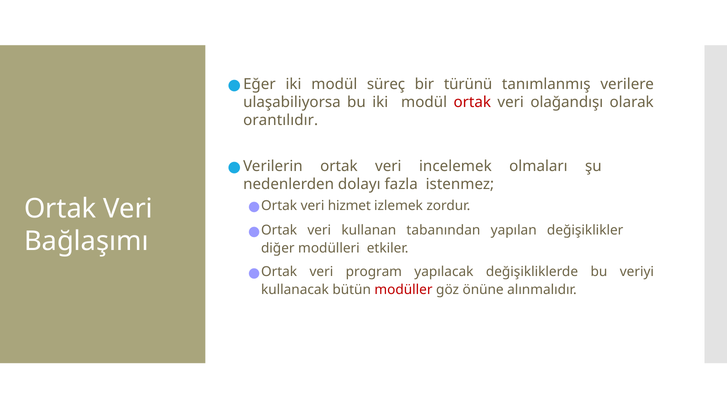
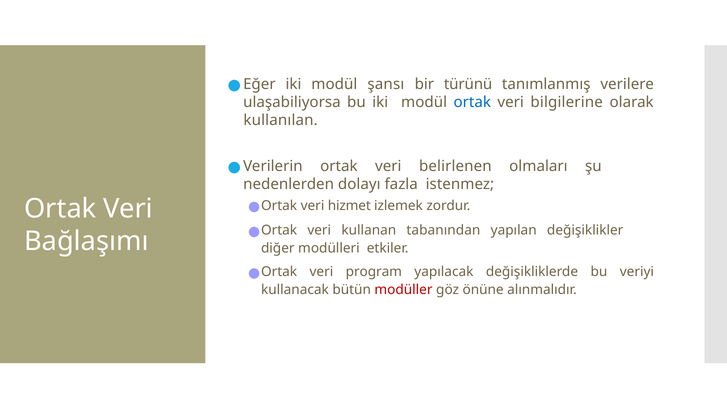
süreç: süreç -> şansı (386, 84)
ortak colour: red -> blue (472, 102)
olağandışı: olağandışı -> bilgilerine (567, 102)
orantılıdır: orantılıdır -> kullanılan (281, 120)
incelemek: incelemek -> belirlenen (455, 166)
